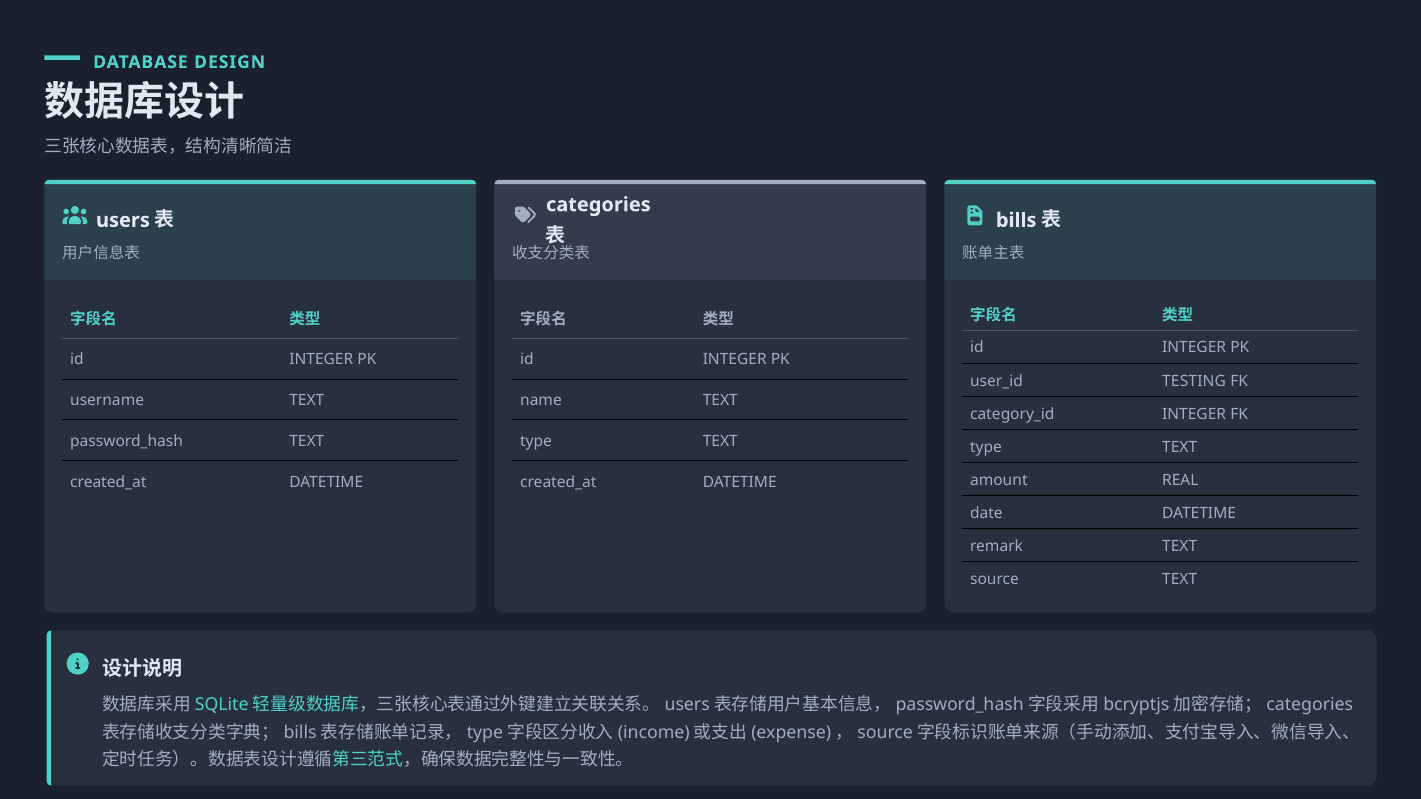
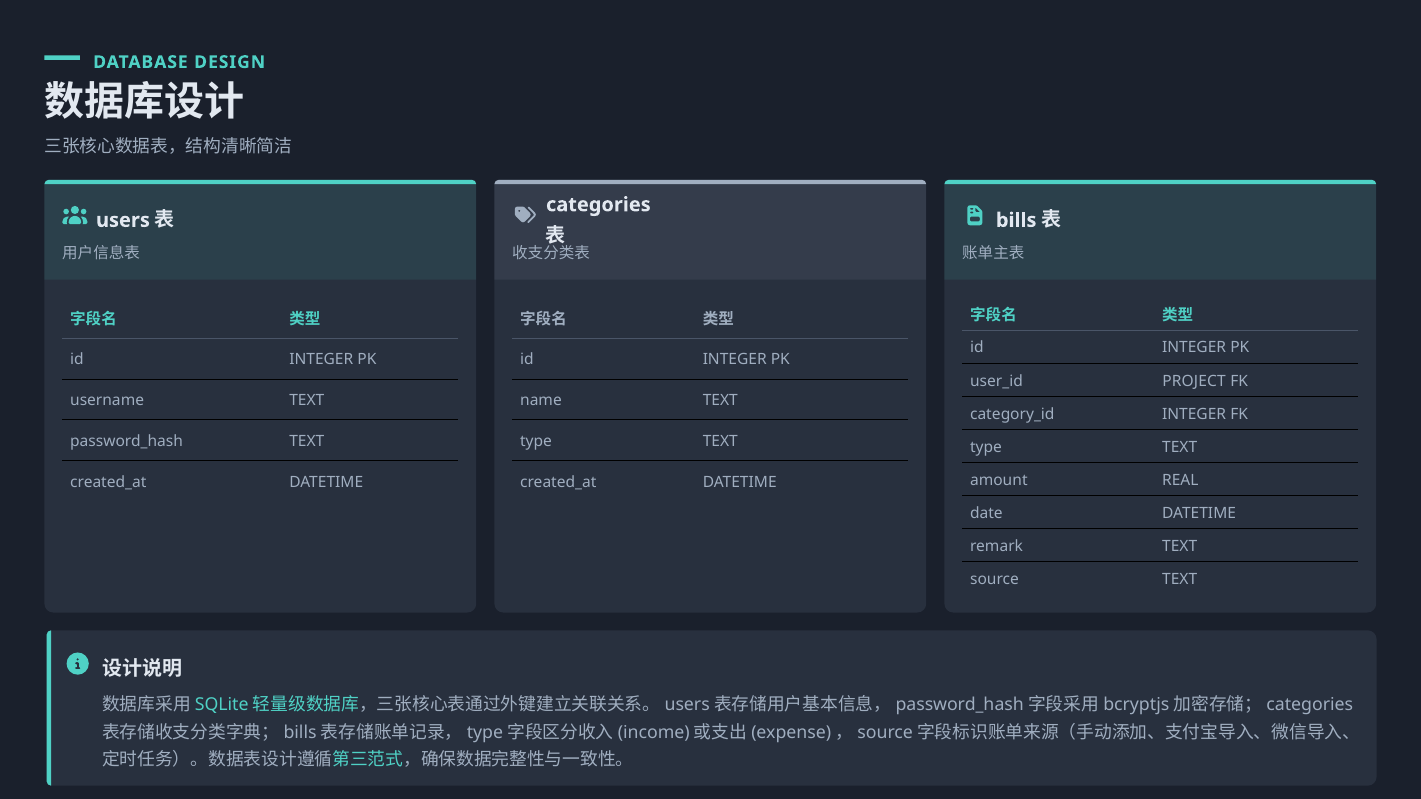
TESTING: TESTING -> PROJECT (1194, 381)
